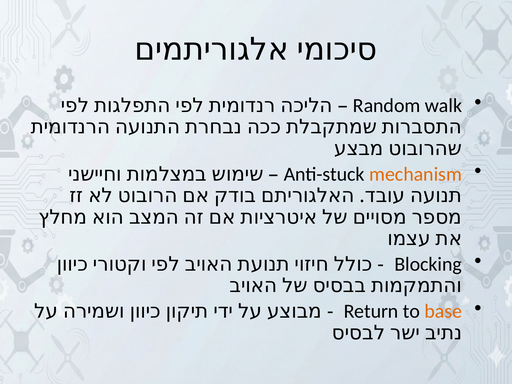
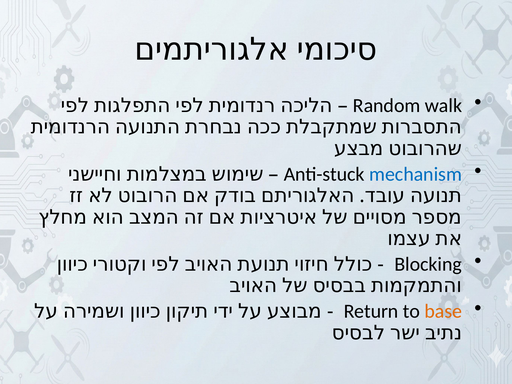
mechanism colour: orange -> blue (416, 174)
